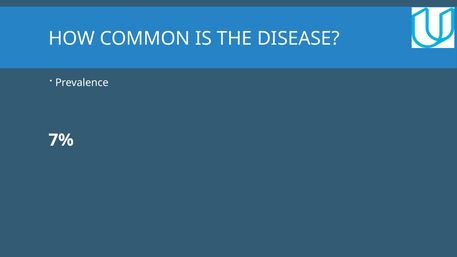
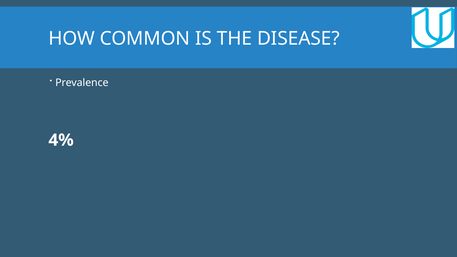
7%: 7% -> 4% (61, 140)
